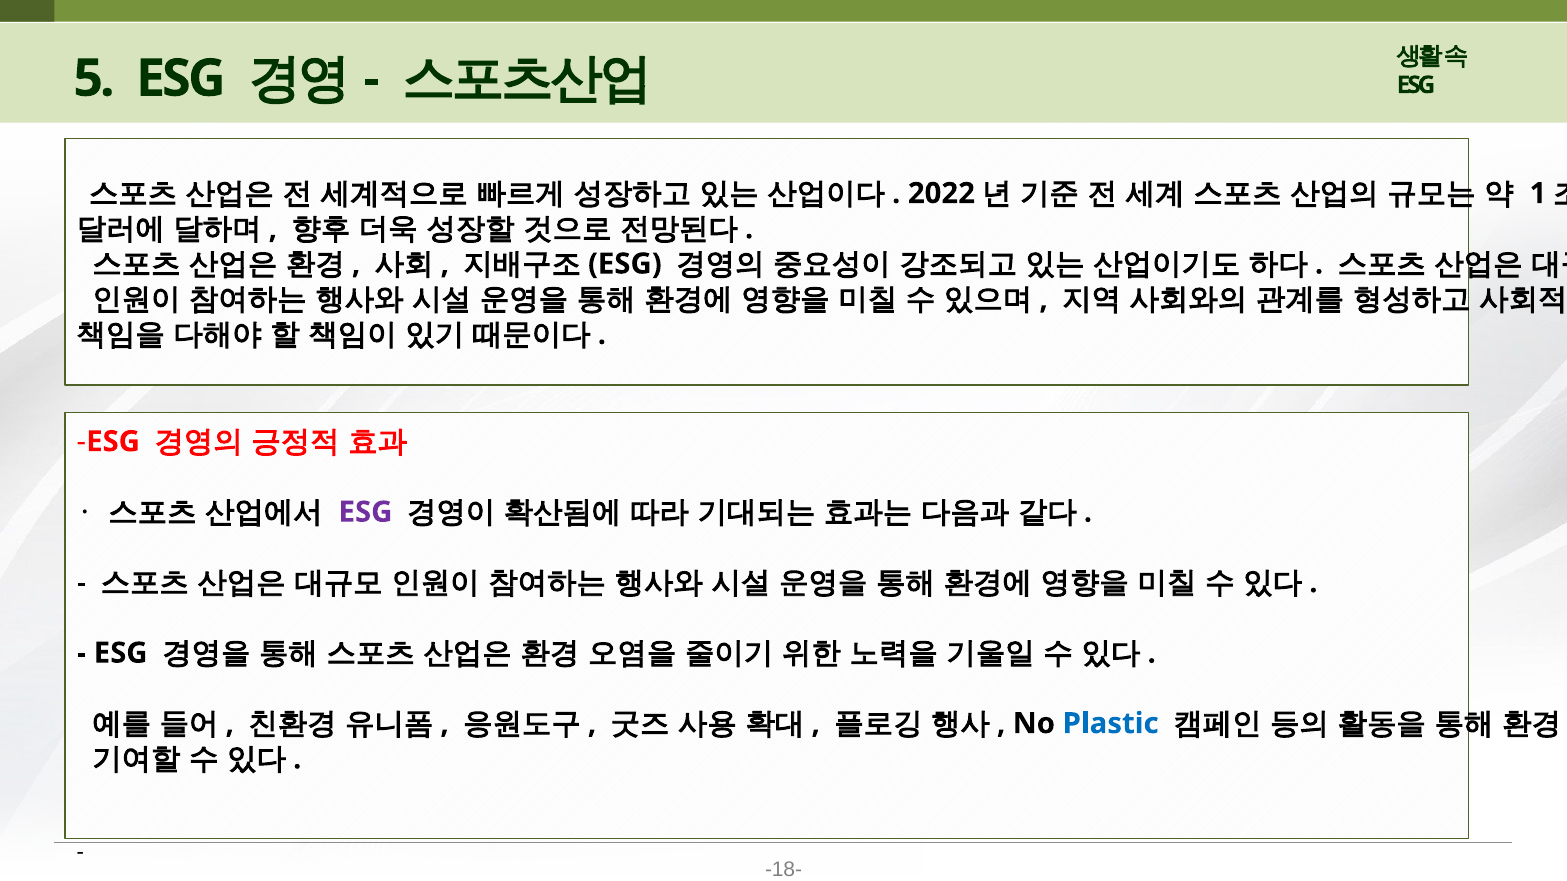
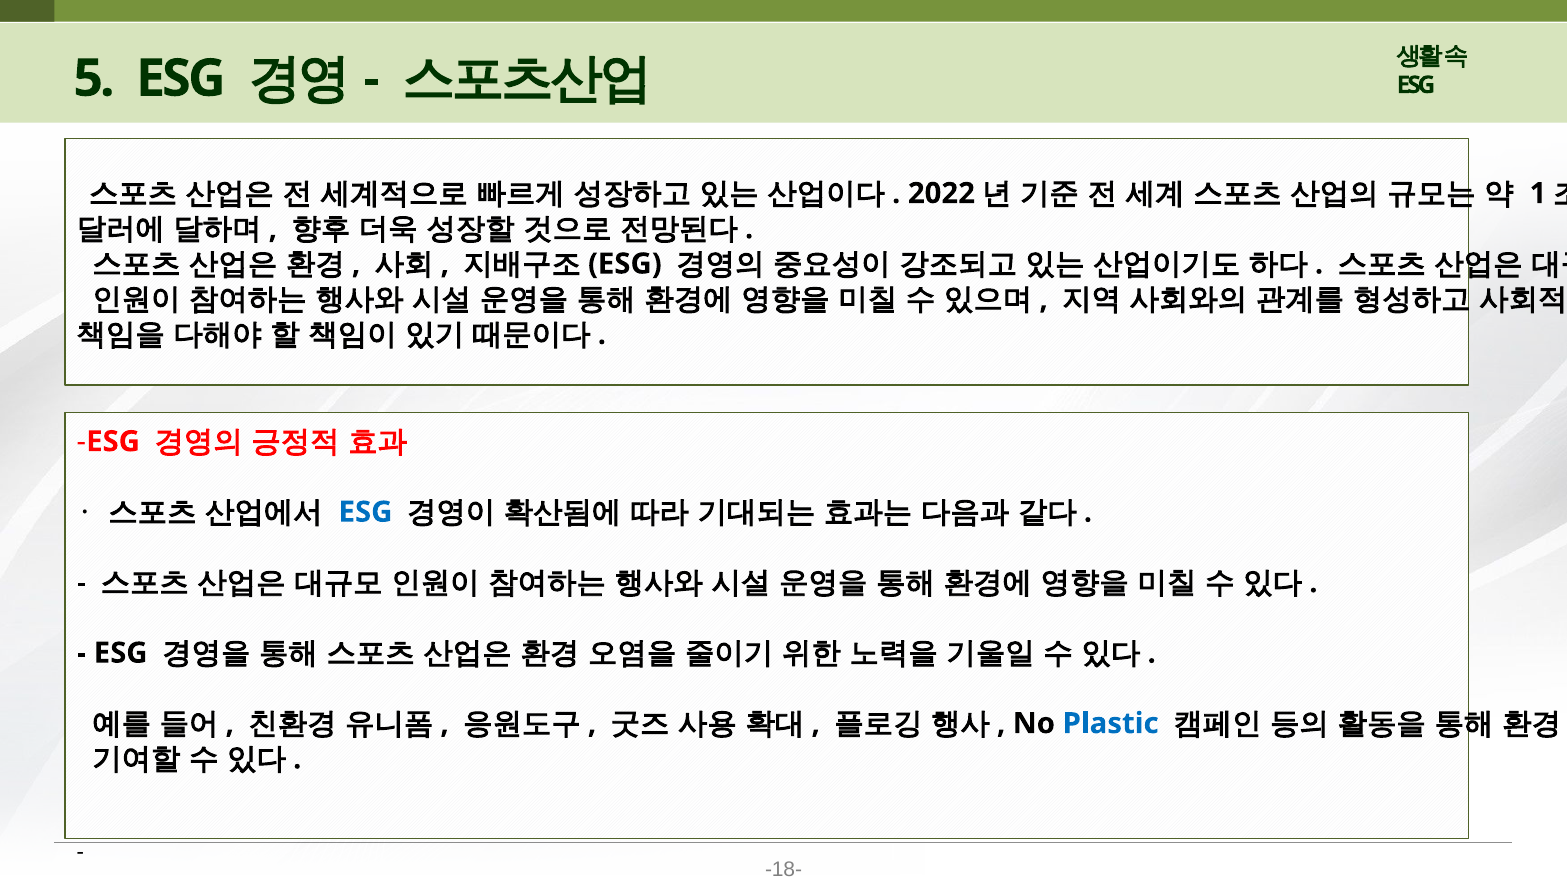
ESG colour: purple -> blue (365, 512)
